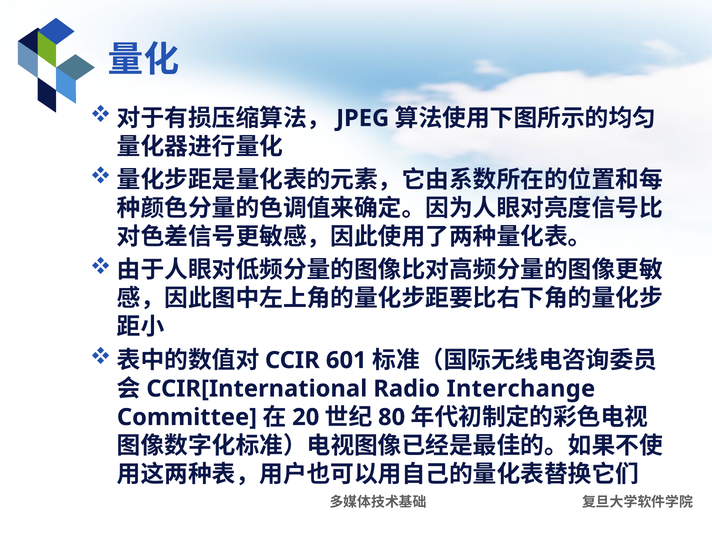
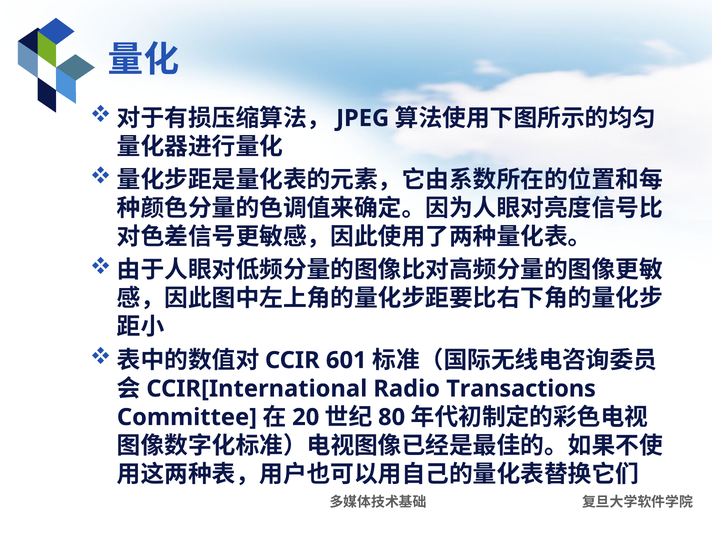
Interchange: Interchange -> Transactions (521, 389)
